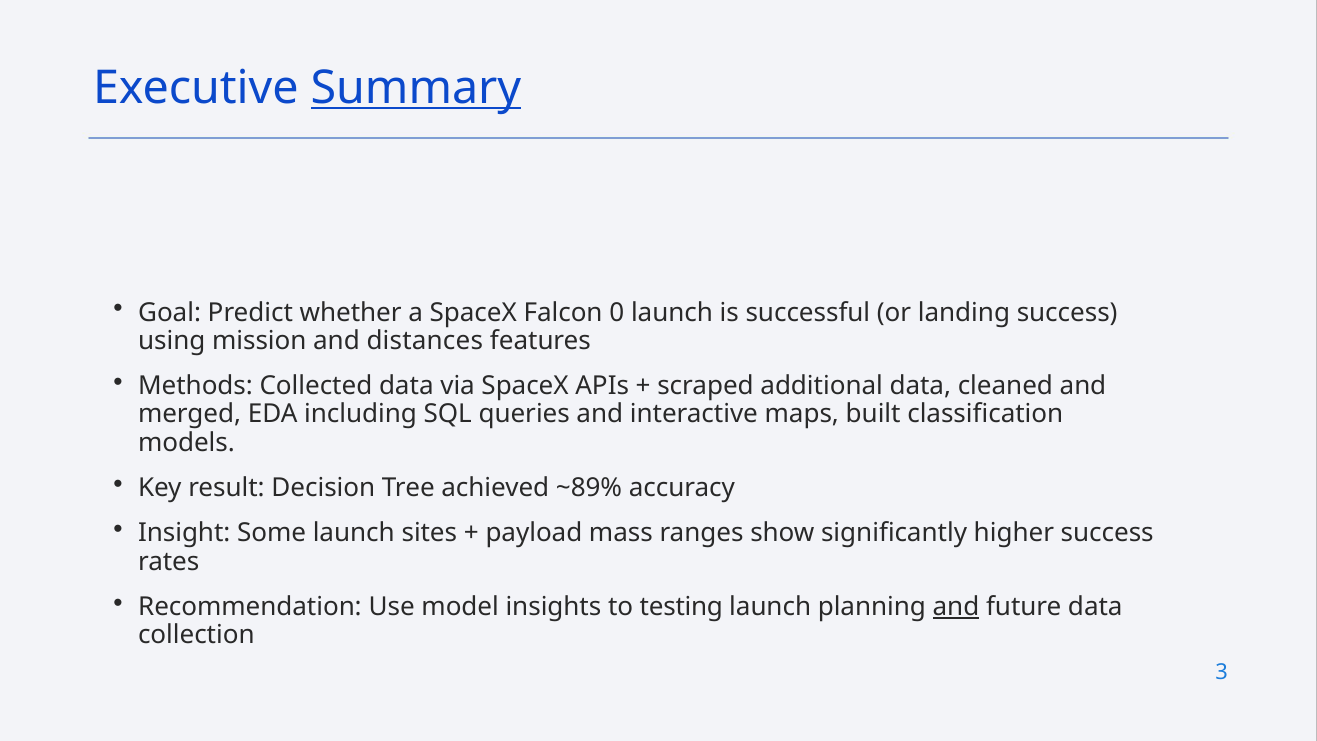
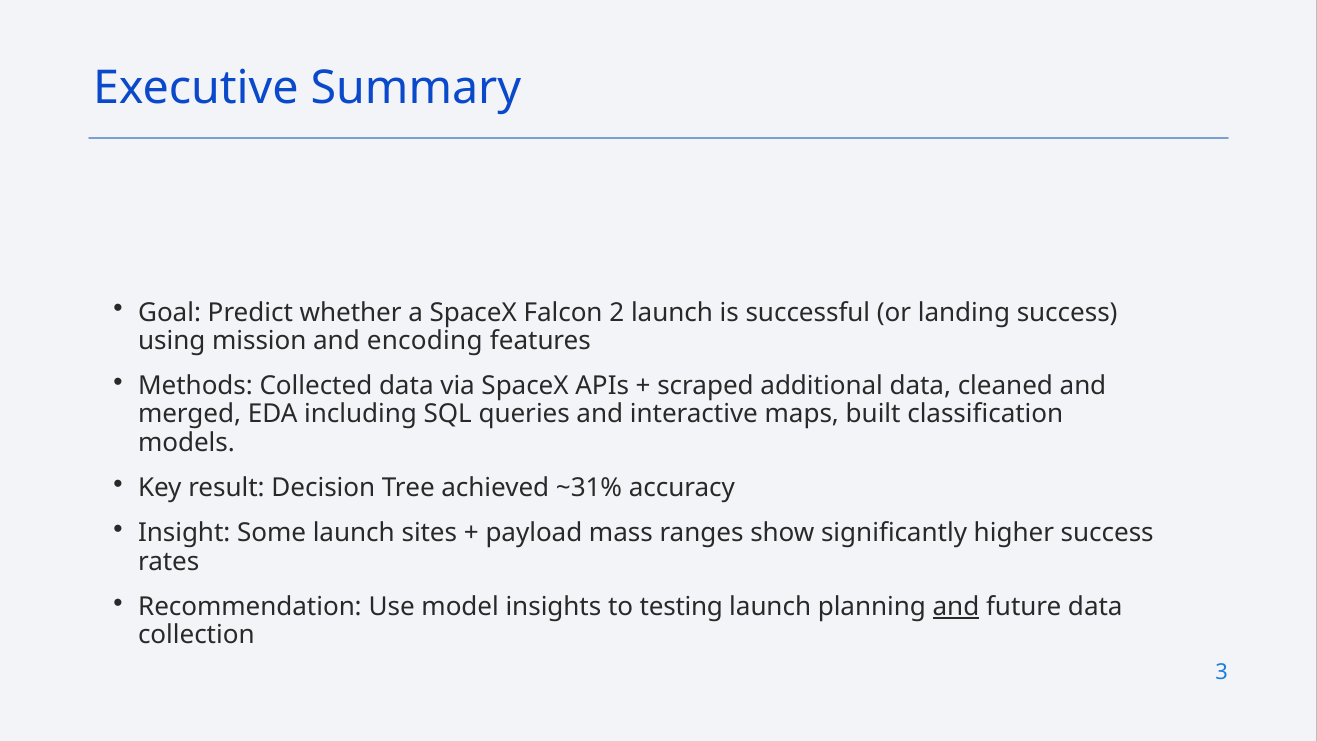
Summary underline: present -> none (416, 88)
0: 0 -> 2 (617, 312)
distances: distances -> encoding (425, 341)
~89%: ~89% -> ~31% (589, 488)
